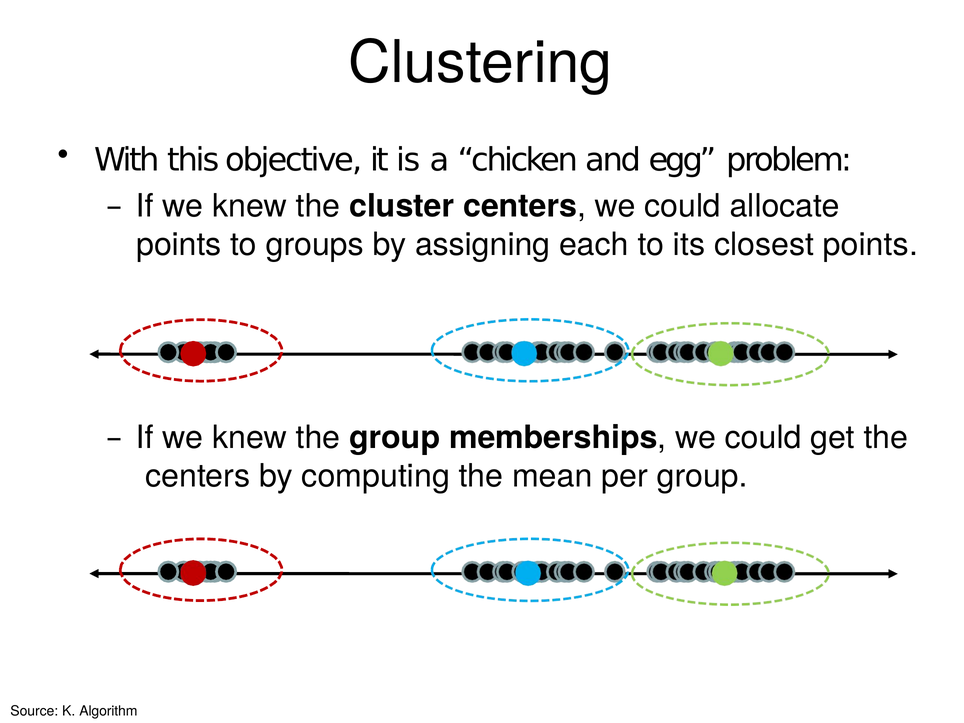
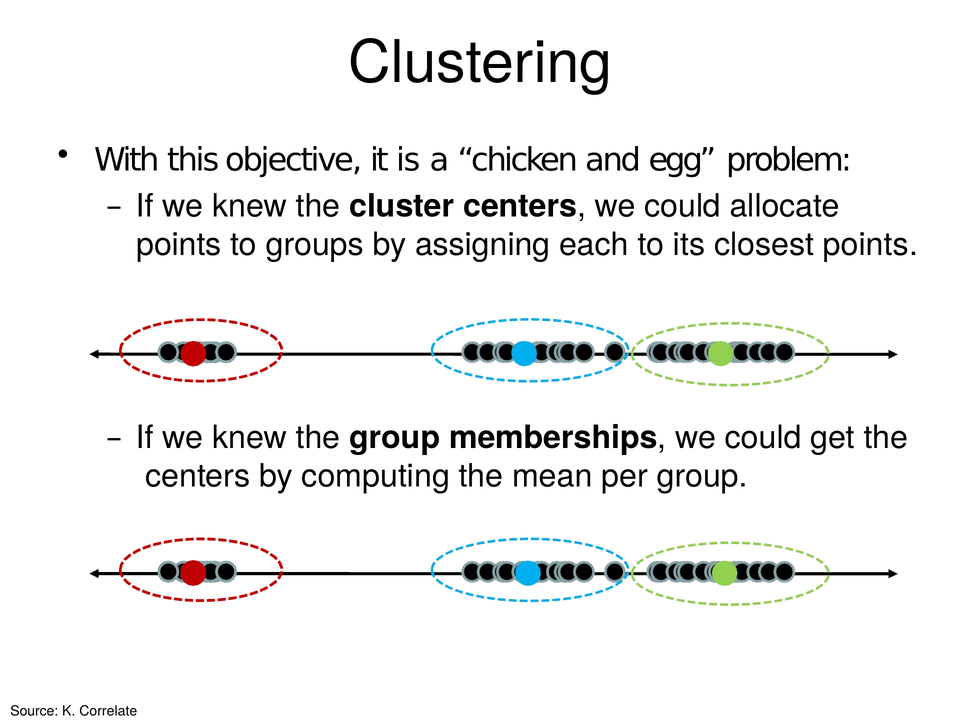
Algorithm: Algorithm -> Correlate (108, 711)
